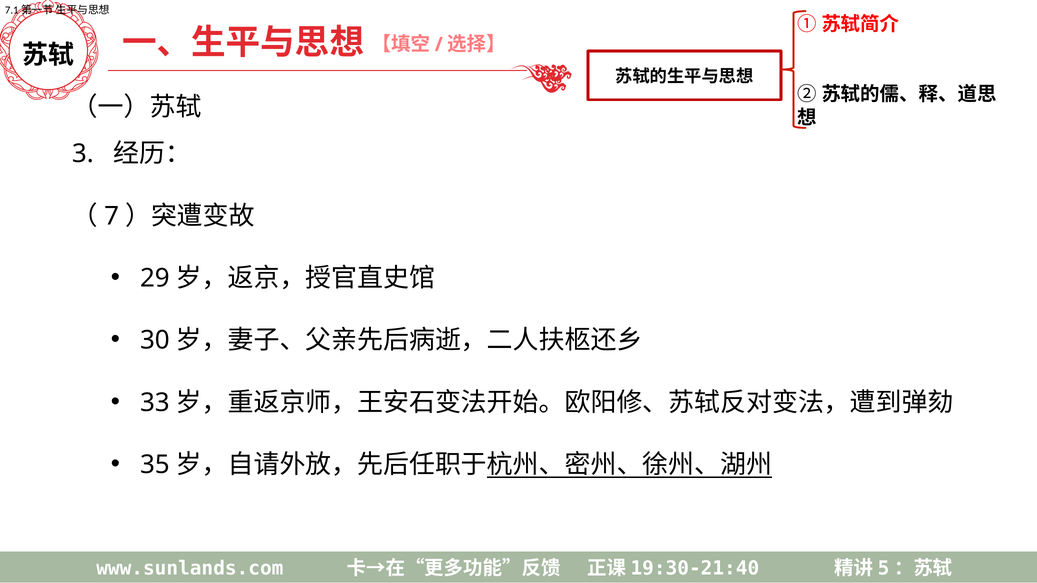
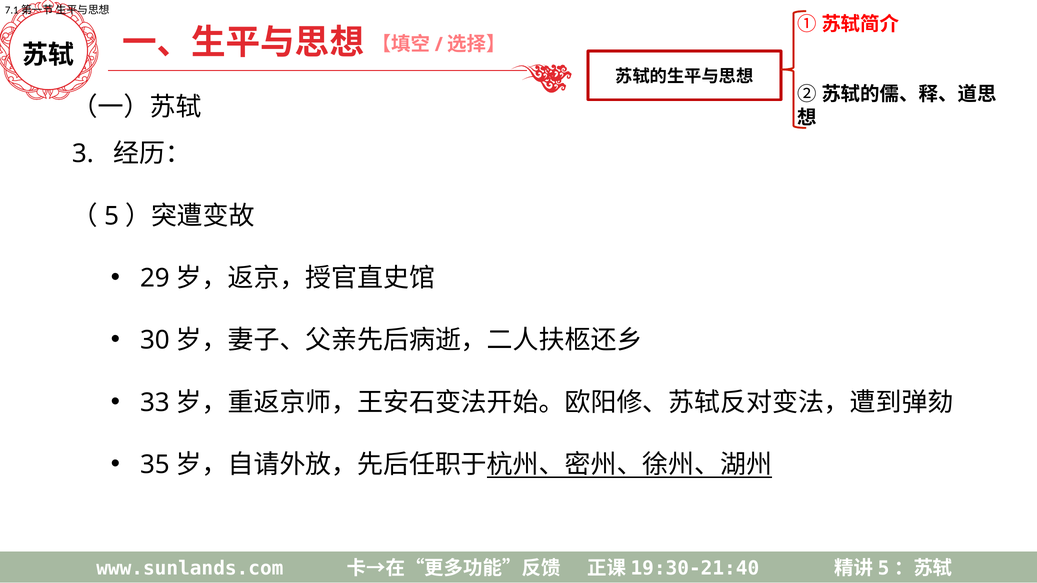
7: 7 -> 5 (112, 216)
